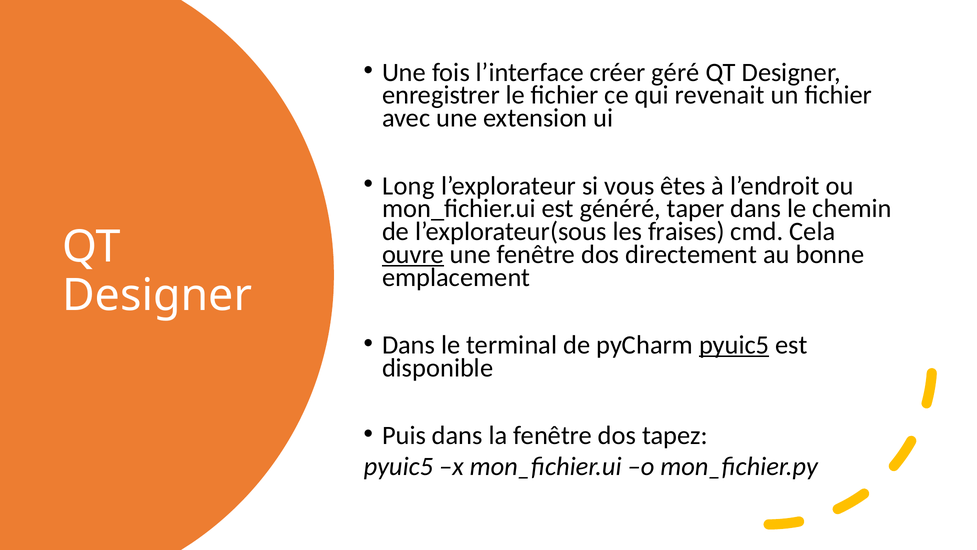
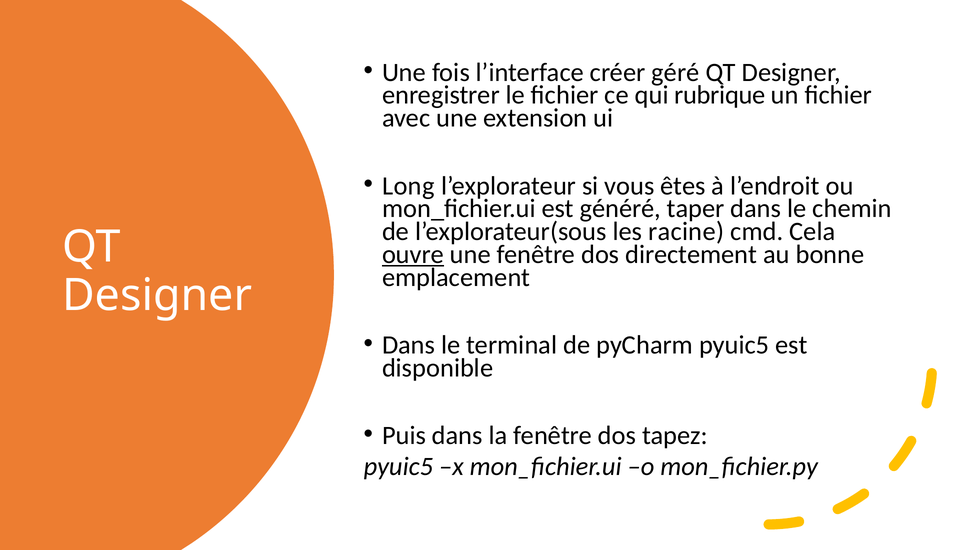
revenait: revenait -> rubrique (720, 95)
fraises: fraises -> racine (686, 231)
pyuic5 underline: present -> none (734, 345)
